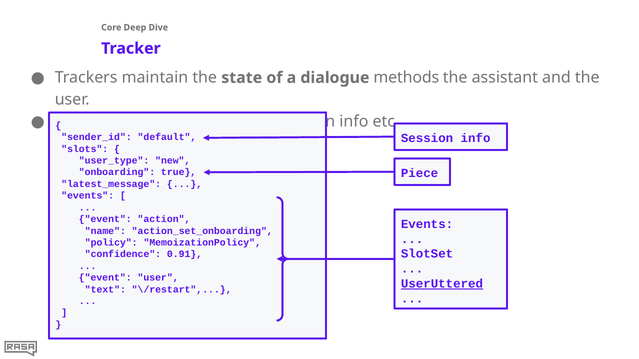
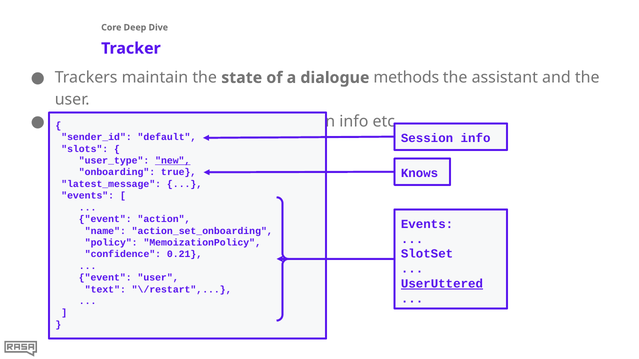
new underline: none -> present (173, 161)
Piece: Piece -> Knows (420, 173)
0.91: 0.91 -> 0.21 (185, 255)
